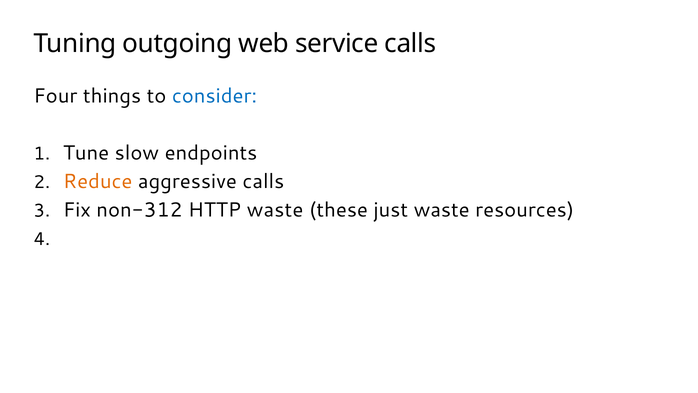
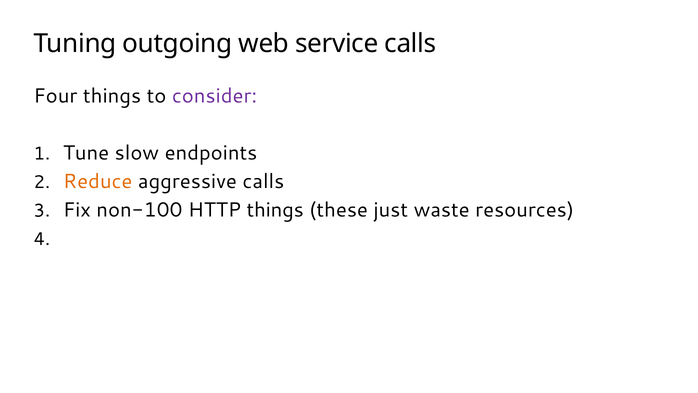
consider colour: blue -> purple (215, 96)
non-312: non-312 -> non-100 (139, 210)
HTTP waste: waste -> things (275, 210)
